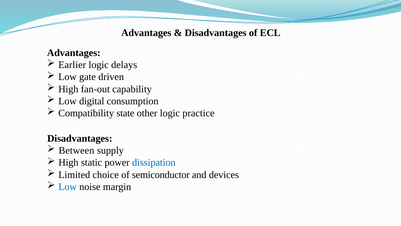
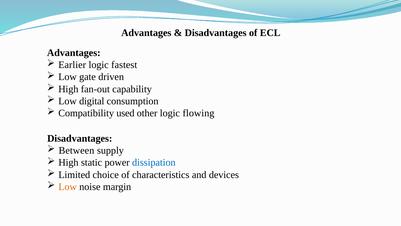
delays: delays -> fastest (124, 65)
state: state -> used (125, 113)
practice: practice -> flowing (199, 113)
semiconductor: semiconductor -> characteristics (161, 174)
Low colour: blue -> orange (68, 186)
